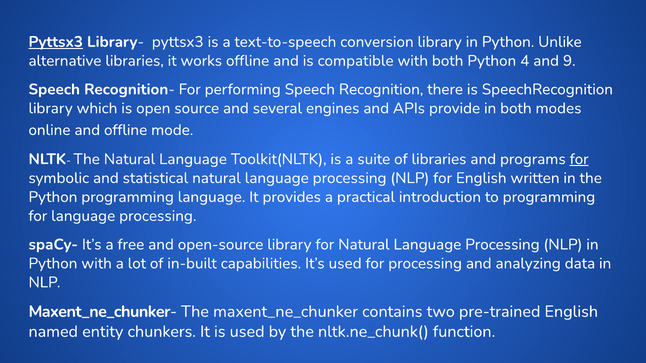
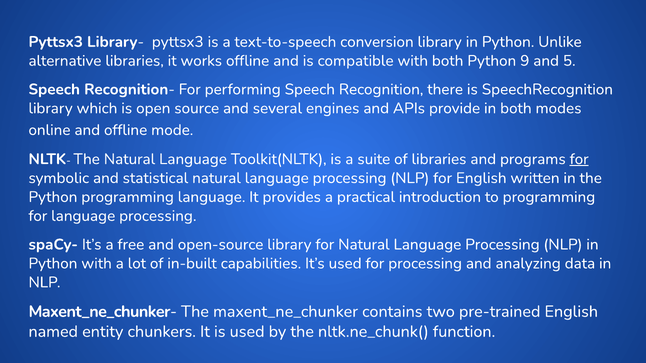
Pyttsx3 underline: present -> none (56, 42)
4: 4 -> 9 (525, 61)
9: 9 -> 5 (569, 61)
